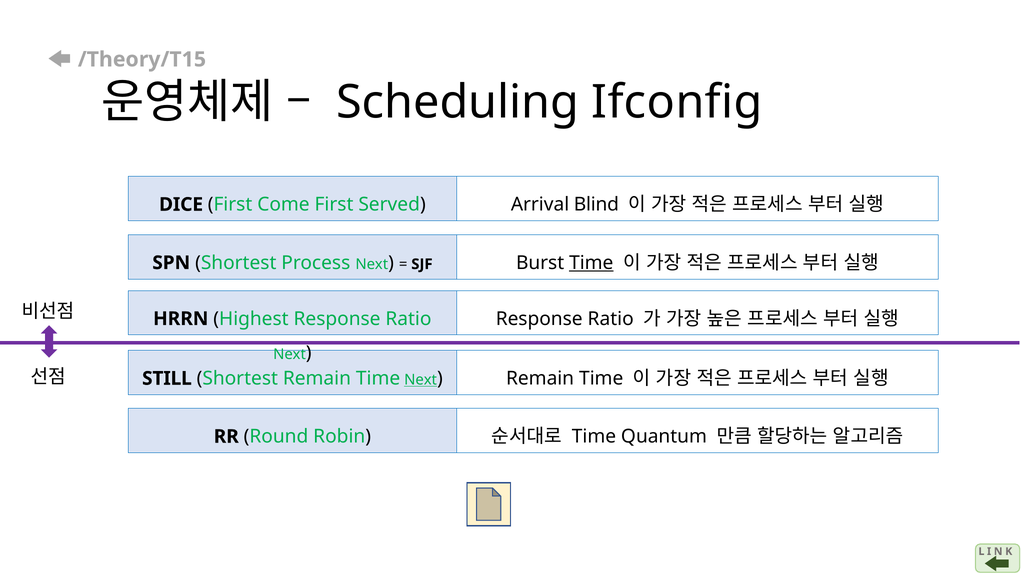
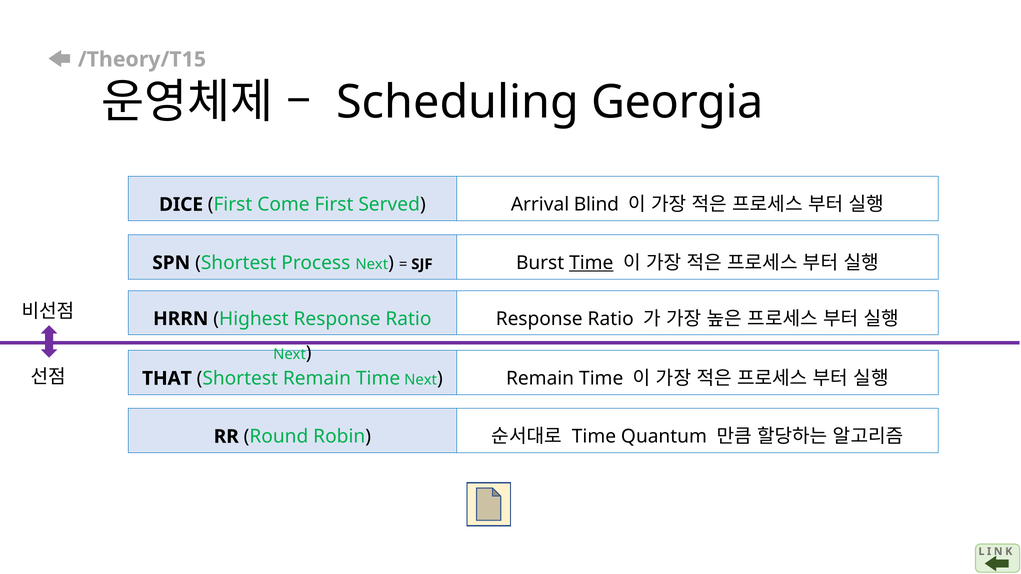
Ifconfig: Ifconfig -> Georgia (677, 102)
STILL: STILL -> THAT (167, 379)
Next underline: present -> none (421, 380)
